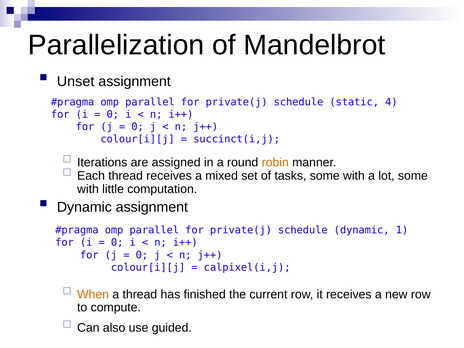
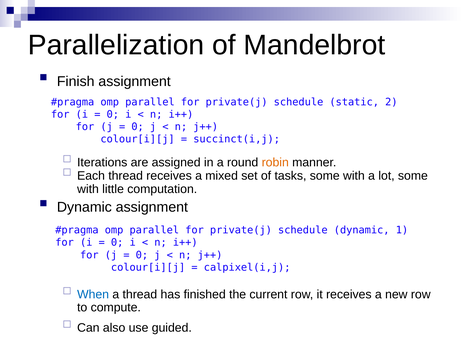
Unset: Unset -> Finish (76, 81)
4: 4 -> 2 (391, 102)
When colour: orange -> blue (93, 294)
